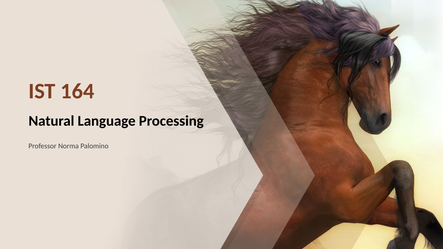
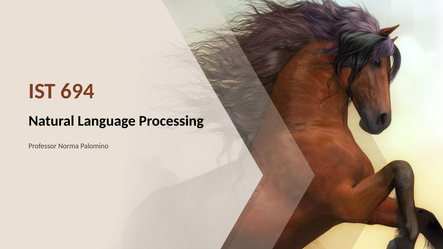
164: 164 -> 694 (77, 91)
